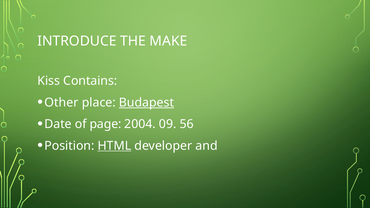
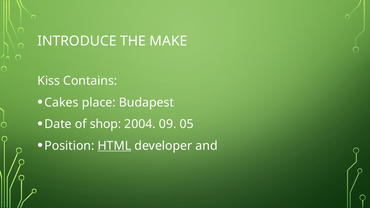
Other: Other -> Cakes (61, 103)
Budapest underline: present -> none (146, 103)
page: page -> shop (105, 124)
56: 56 -> 05 (187, 124)
